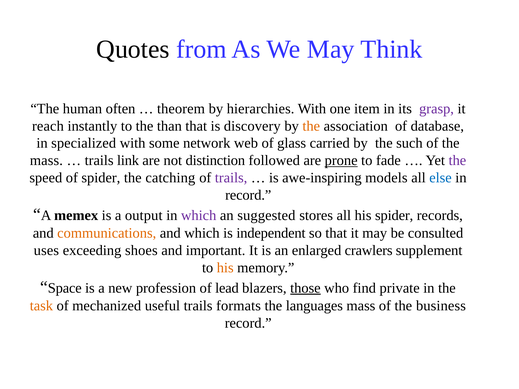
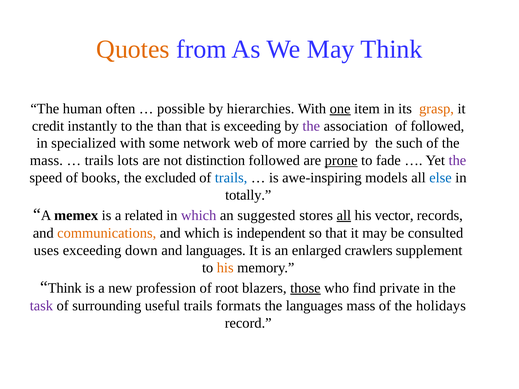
Quotes colour: black -> orange (133, 49)
theorem: theorem -> possible (181, 109)
one underline: none -> present (340, 109)
grasp colour: purple -> orange (437, 109)
reach: reach -> credit (48, 126)
is discovery: discovery -> exceeding (252, 126)
the colour: orange -> purple (311, 126)
of database: database -> followed (437, 126)
glass: glass -> more (292, 143)
link: link -> lots (128, 161)
of spider: spider -> books (101, 178)
catching: catching -> excluded (171, 178)
trails colour: purple -> blue (231, 178)
record: record -> totally (248, 195)
output: output -> related (144, 215)
all underline: none -> present (344, 215)
his spider: spider -> vector (394, 215)
shoes: shoes -> down (141, 251)
and important: important -> languages (216, 251)
Space: Space -> Think (65, 288)
lead: lead -> root (227, 288)
task colour: orange -> purple (41, 306)
mechanized: mechanized -> surrounding (107, 306)
business: business -> holidays (441, 306)
